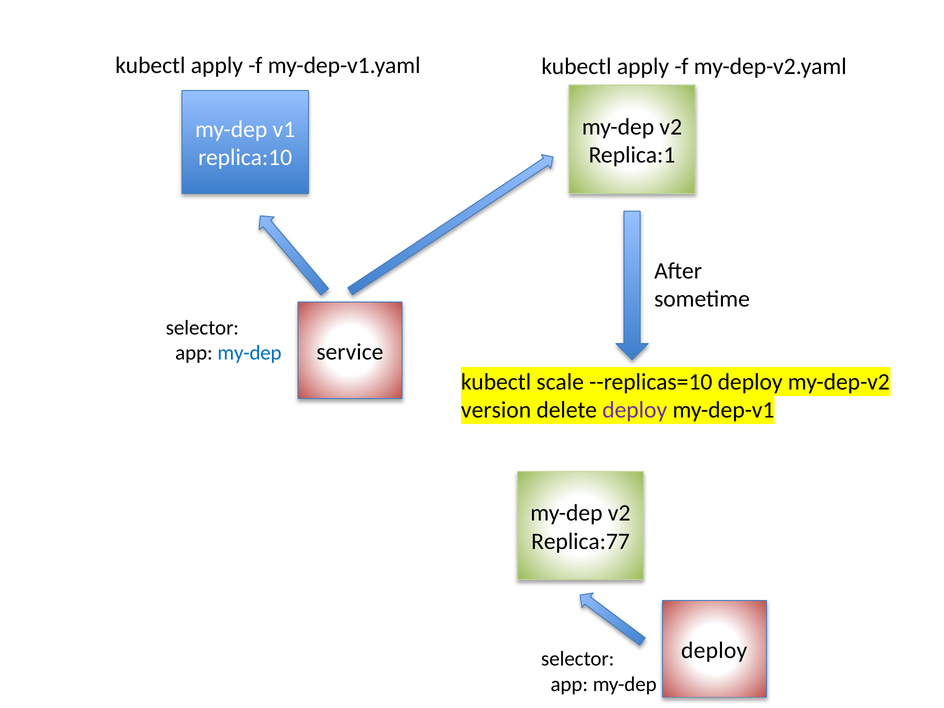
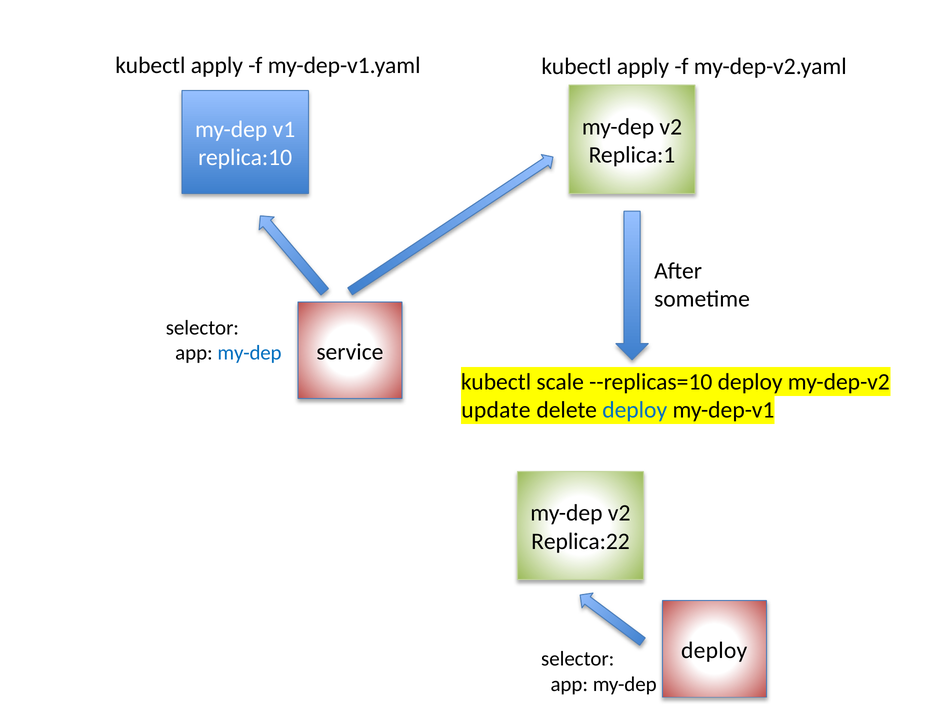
version: version -> update (496, 410)
deploy colour: purple -> blue (635, 410)
Replica:77: Replica:77 -> Replica:22 (580, 541)
